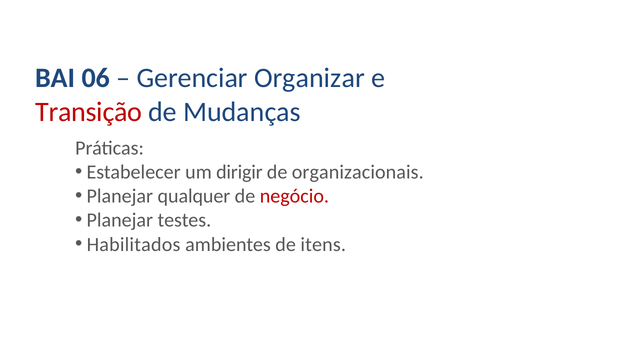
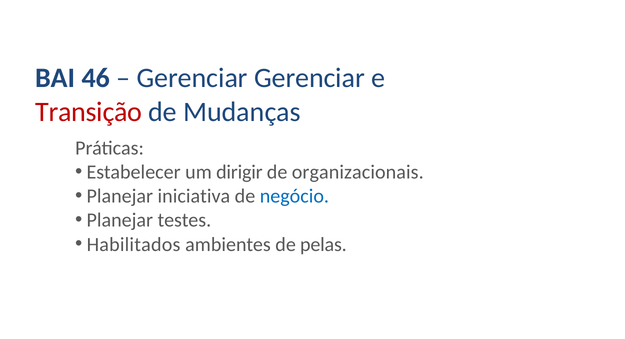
06: 06 -> 46 (96, 78)
Gerenciar Organizar: Organizar -> Gerenciar (309, 78)
qualquer: qualquer -> iniciativa (194, 196)
negócio colour: red -> blue (294, 196)
itens: itens -> pelas (323, 244)
